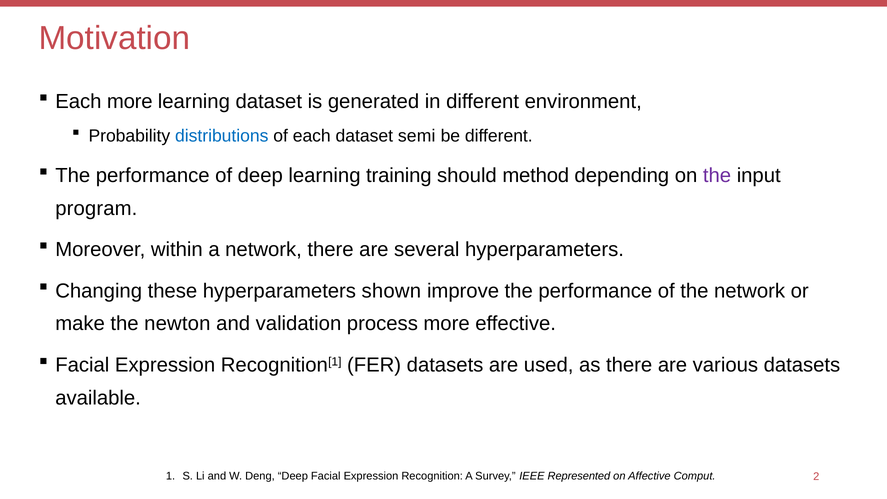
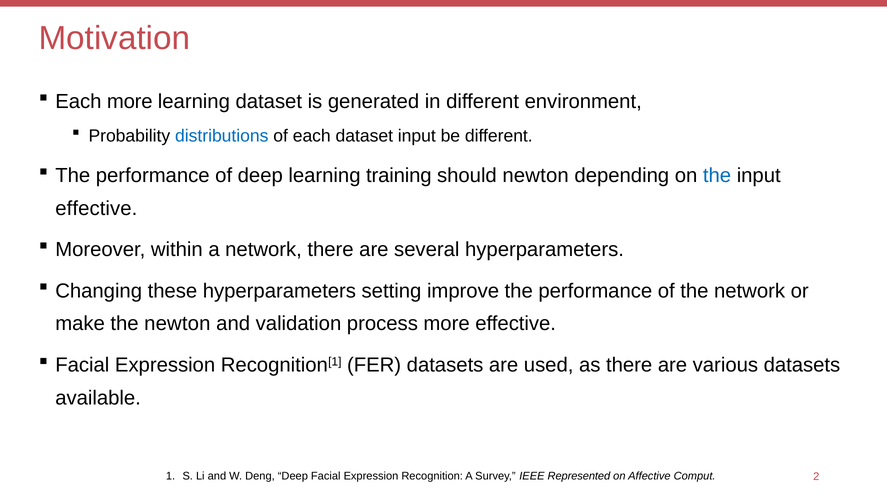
dataset semi: semi -> input (417, 136)
should method: method -> newton (536, 176)
the colour: purple -> blue (717, 176)
program: program -> effective (96, 208)
shown: shown -> setting (391, 291)
